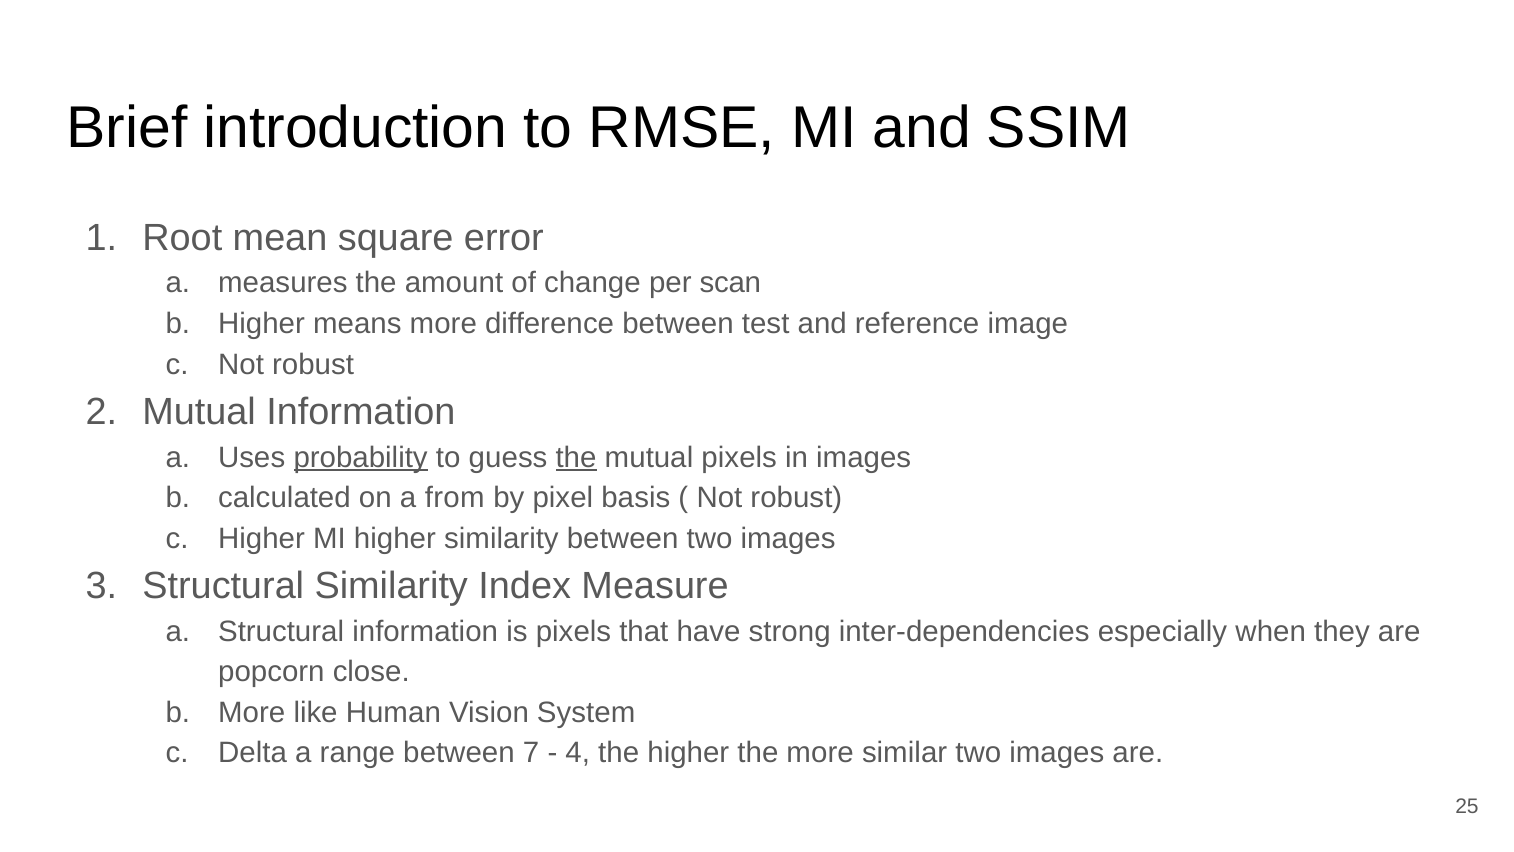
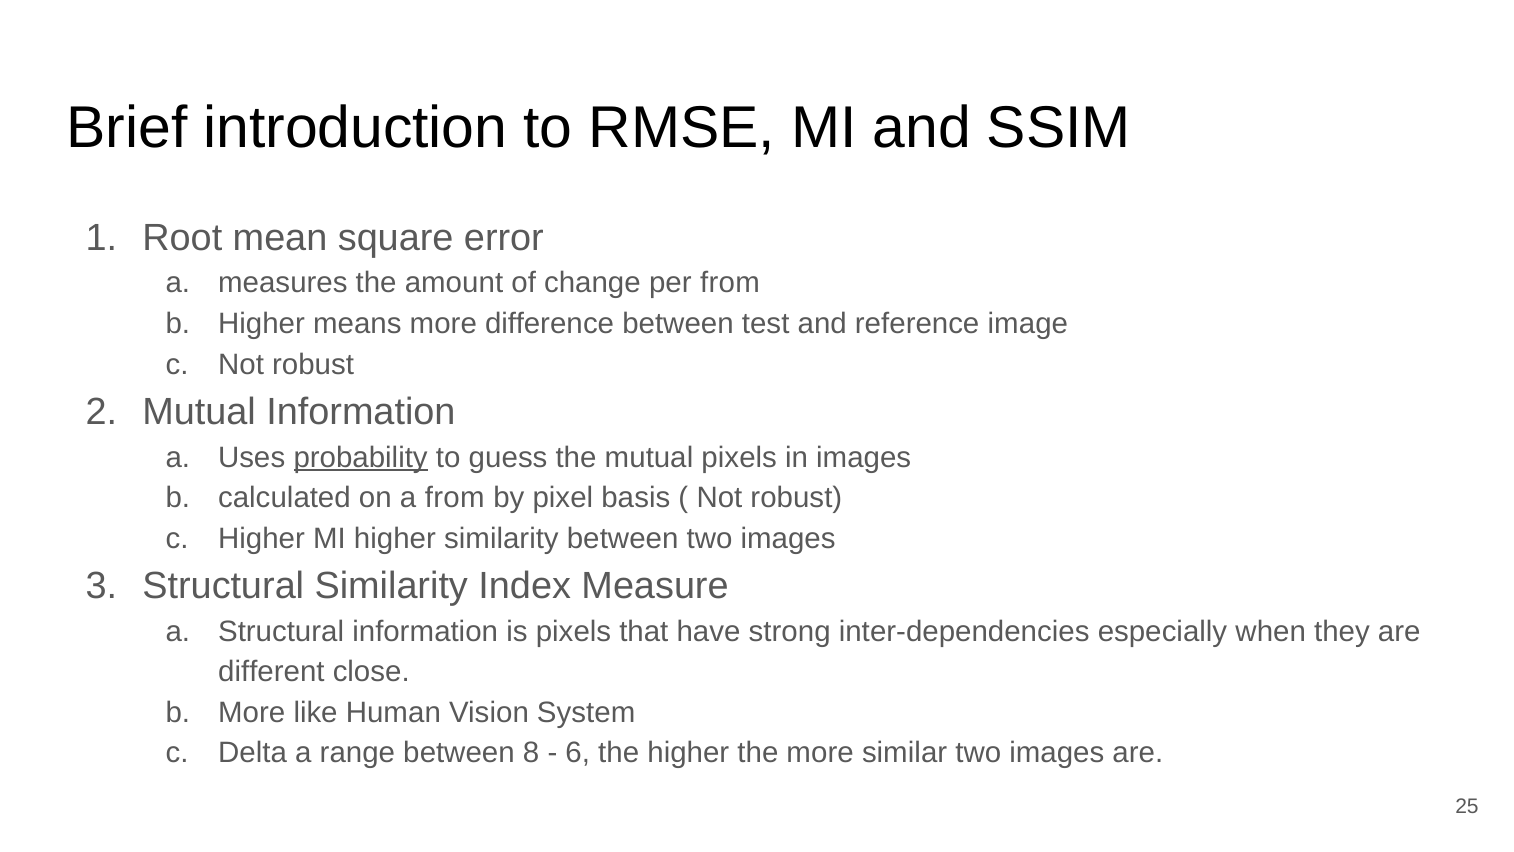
per scan: scan -> from (730, 283)
the underline: present -> none (576, 457)
popcorn: popcorn -> different (271, 672)
7: 7 -> 8 (531, 753)
4: 4 -> 6 (578, 753)
